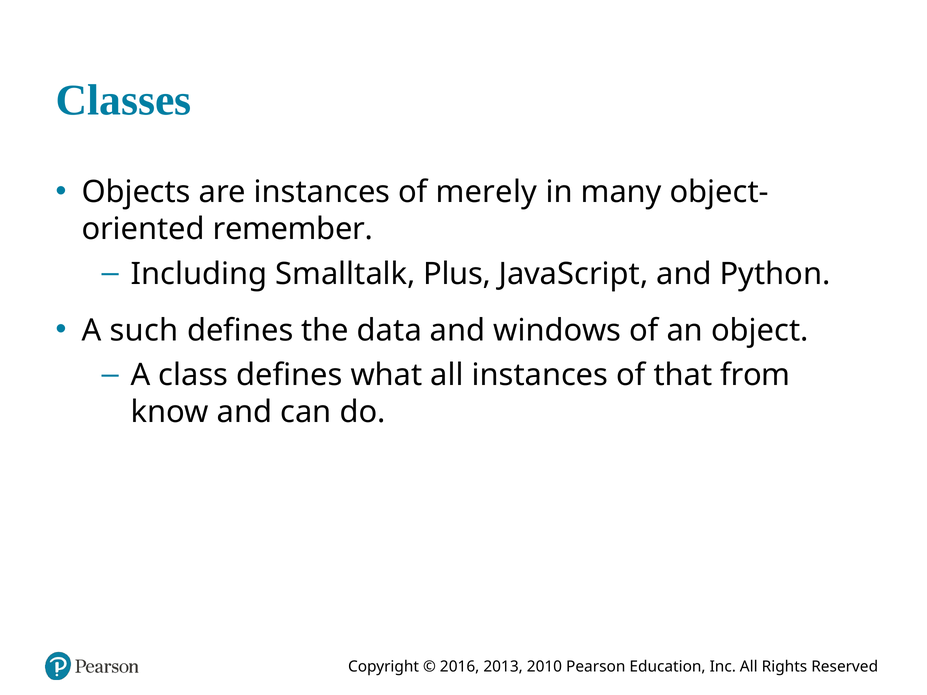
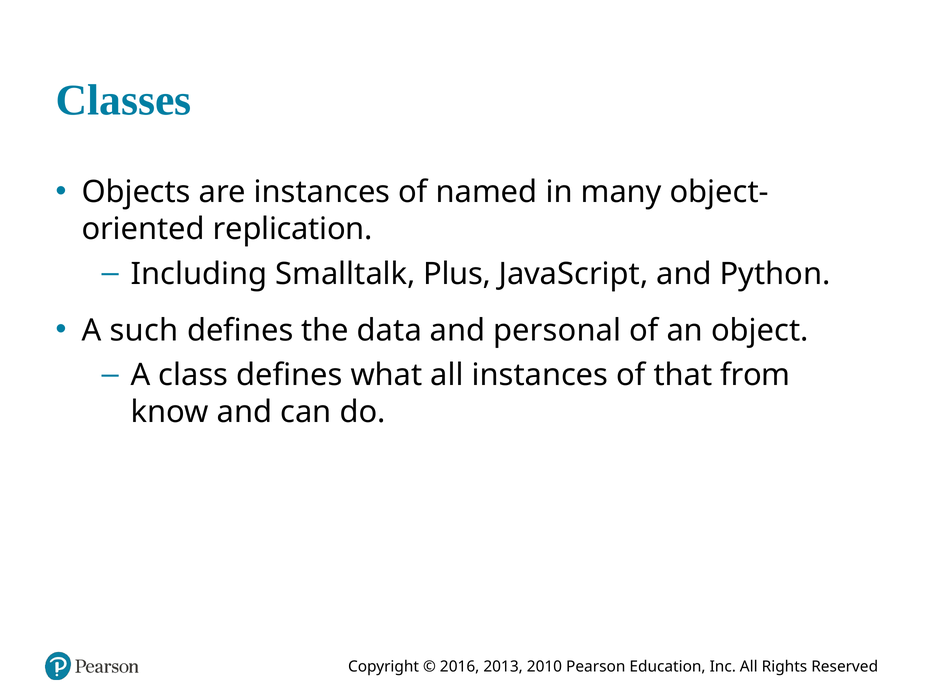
merely: merely -> named (487, 192)
remember: remember -> replication (293, 229)
windows: windows -> personal (557, 330)
